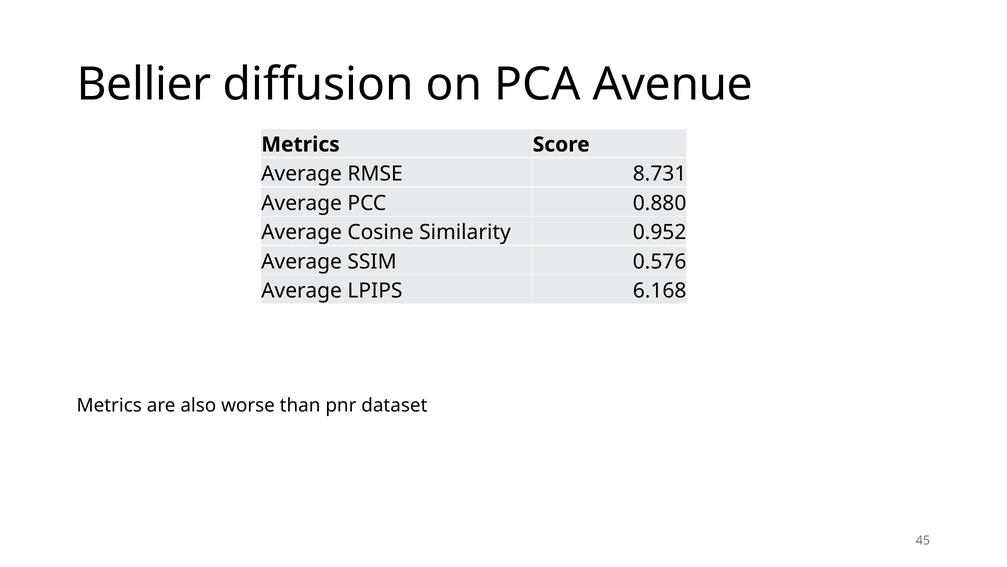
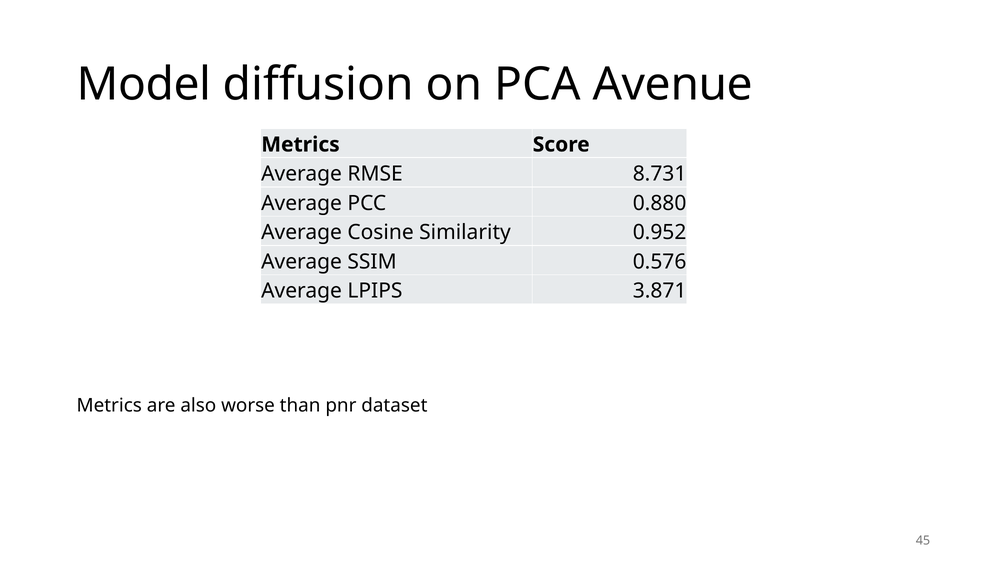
Bellier: Bellier -> Model (144, 85)
6.168: 6.168 -> 3.871 (660, 291)
